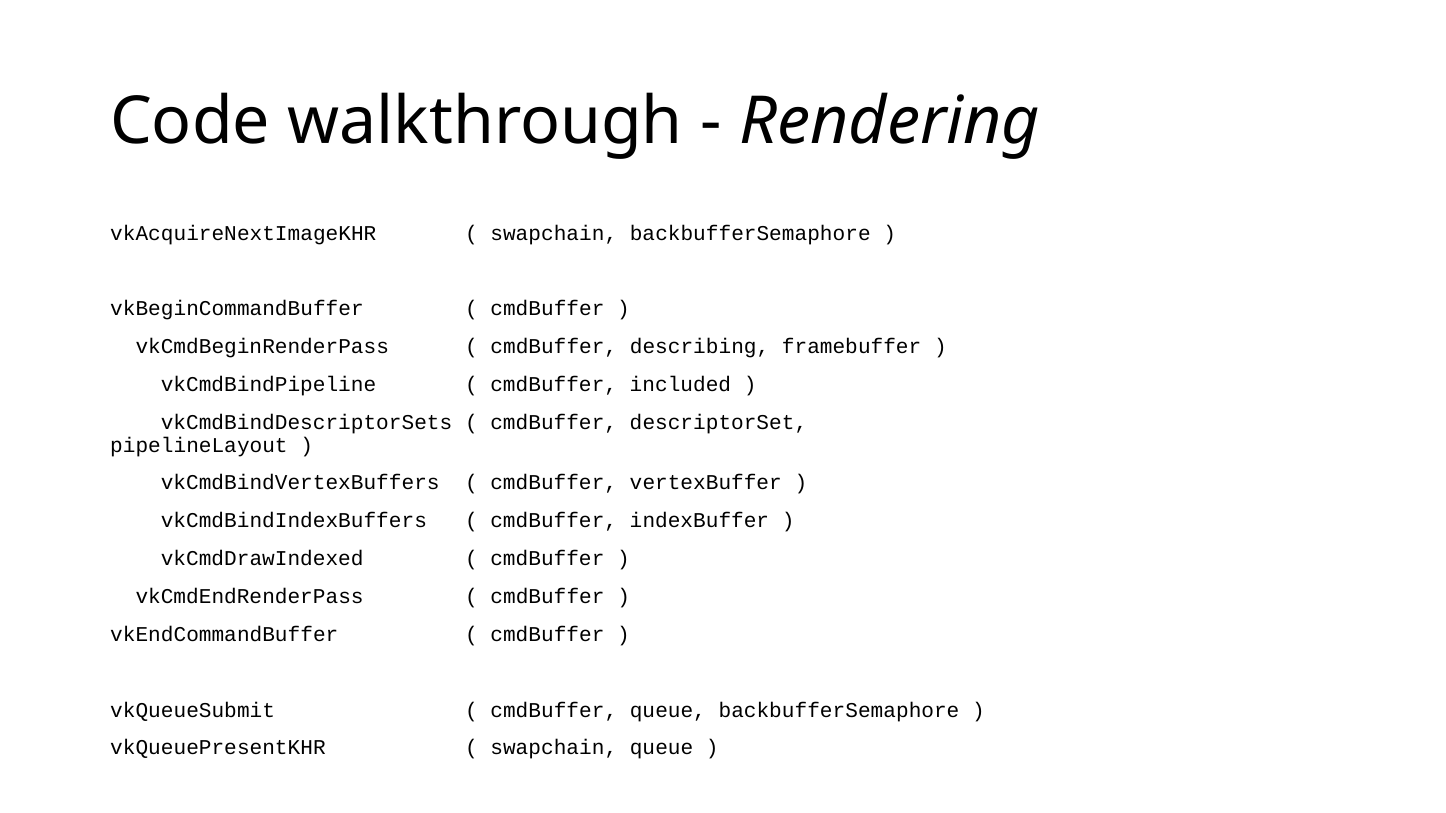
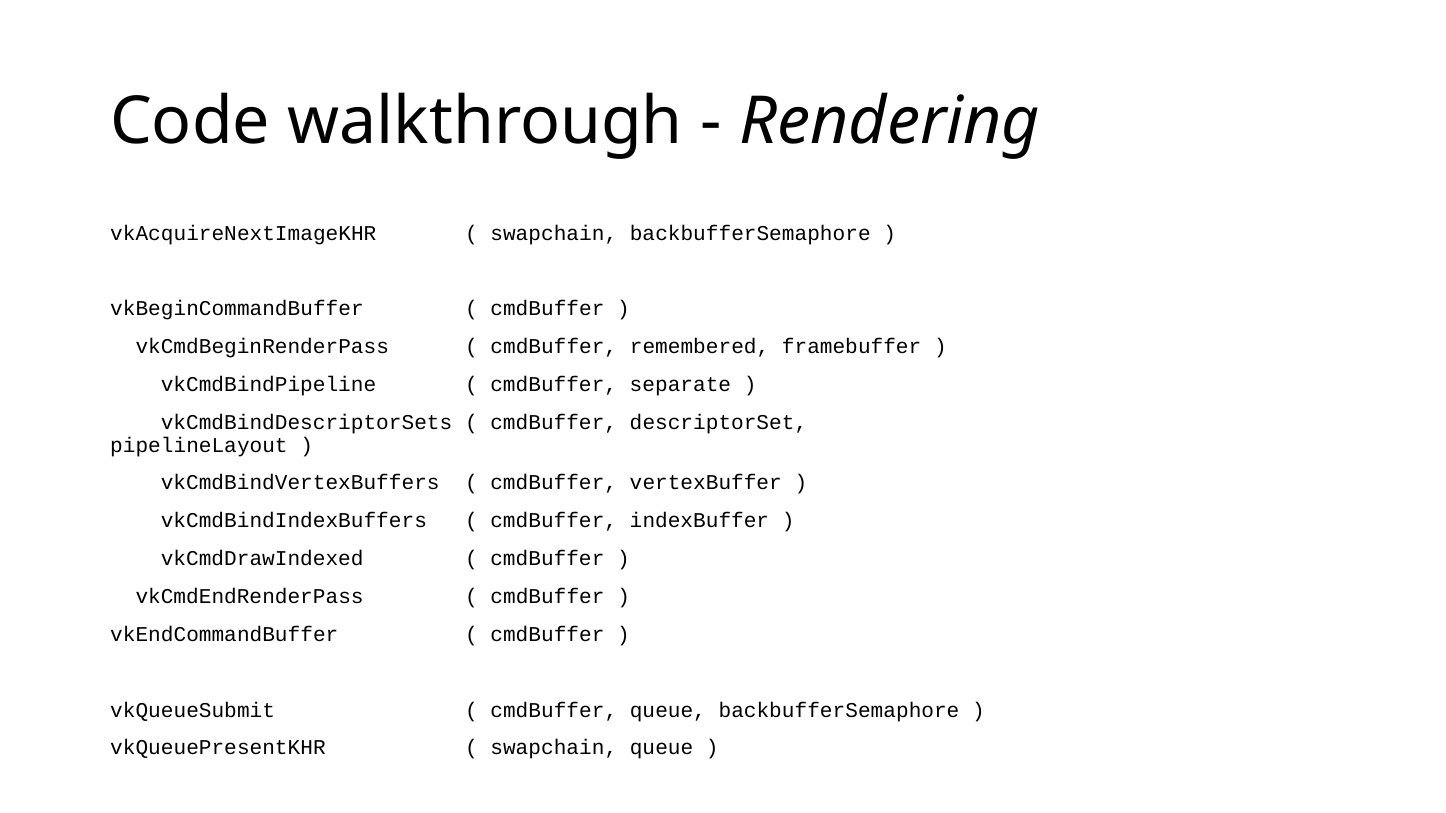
describing: describing -> remembered (700, 347)
included: included -> separate (680, 385)
